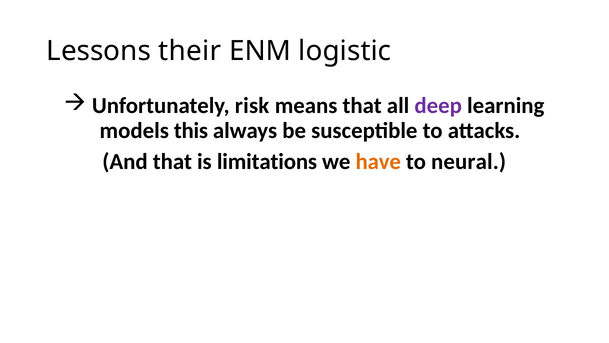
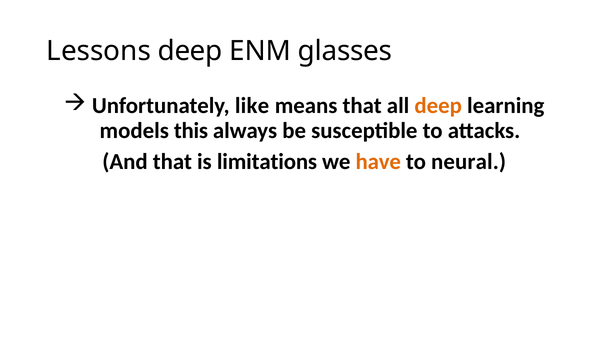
Lessons their: their -> deep (190, 51)
logistic: logistic -> glasses (345, 51)
risk: risk -> like (252, 106)
deep colour: purple -> orange (438, 106)
